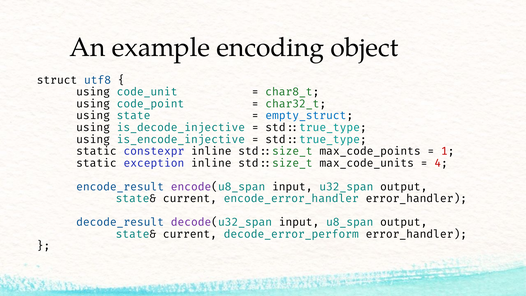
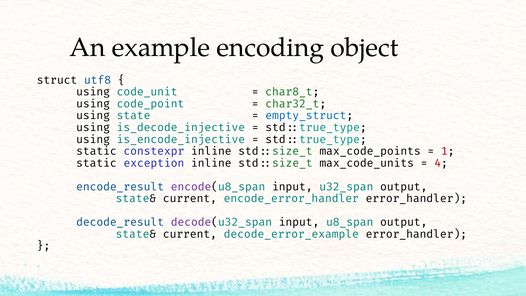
decode_error_perform: decode_error_perform -> decode_error_example (291, 234)
